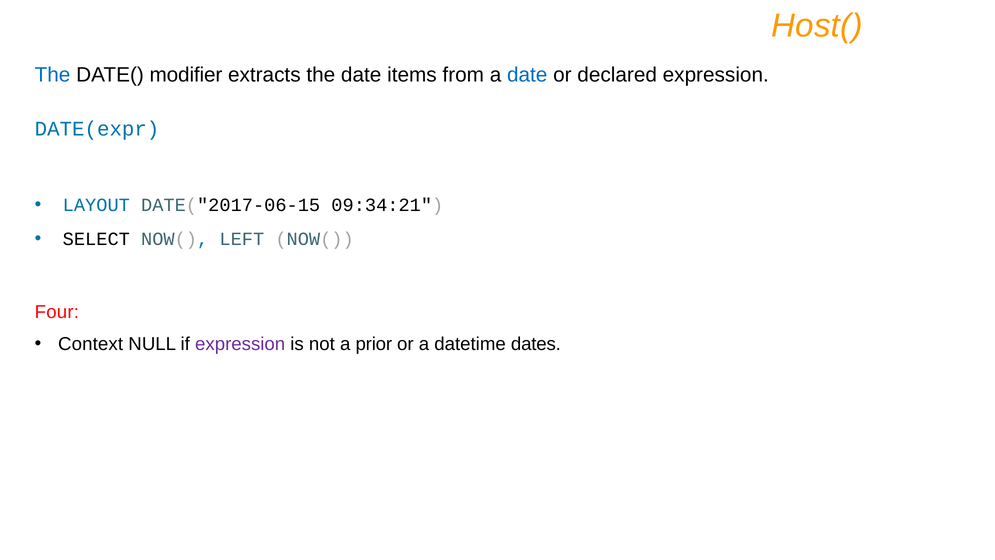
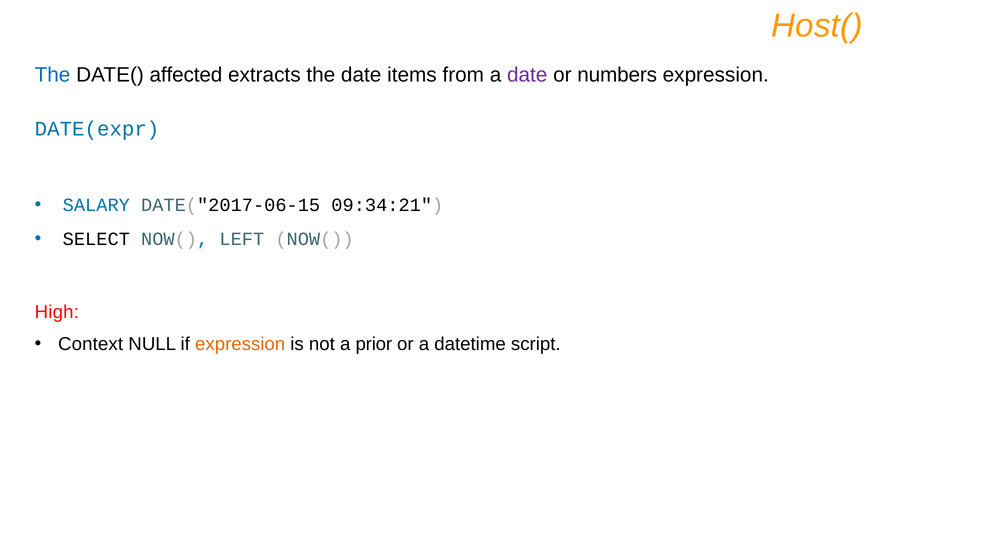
modifier: modifier -> affected (186, 75)
date colour: blue -> purple (527, 75)
declared: declared -> numbers (617, 75)
LAYOUT: LAYOUT -> SALARY (96, 205)
Four: Four -> High (57, 312)
expression colour: purple -> orange (240, 344)
dates: dates -> script (536, 344)
